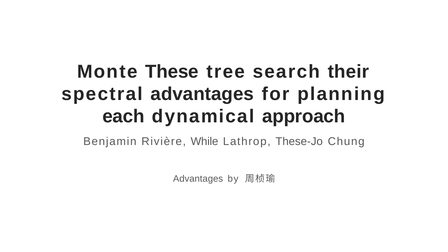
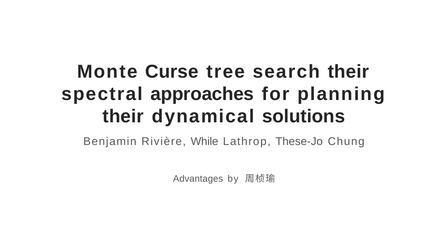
These: These -> Curse (172, 72)
spectral advantages: advantages -> approaches (202, 94)
each: each -> their (123, 116)
approach: approach -> solutions (304, 116)
